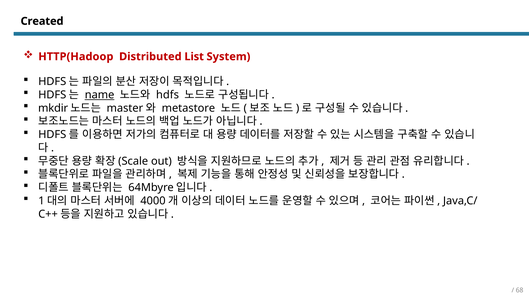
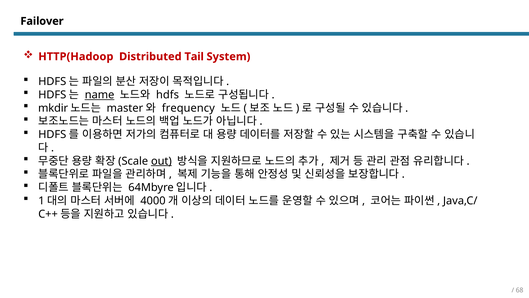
Created: Created -> Failover (42, 21)
List: List -> Tail (194, 57)
metastore: metastore -> frequency (188, 108)
out underline: none -> present (161, 161)
